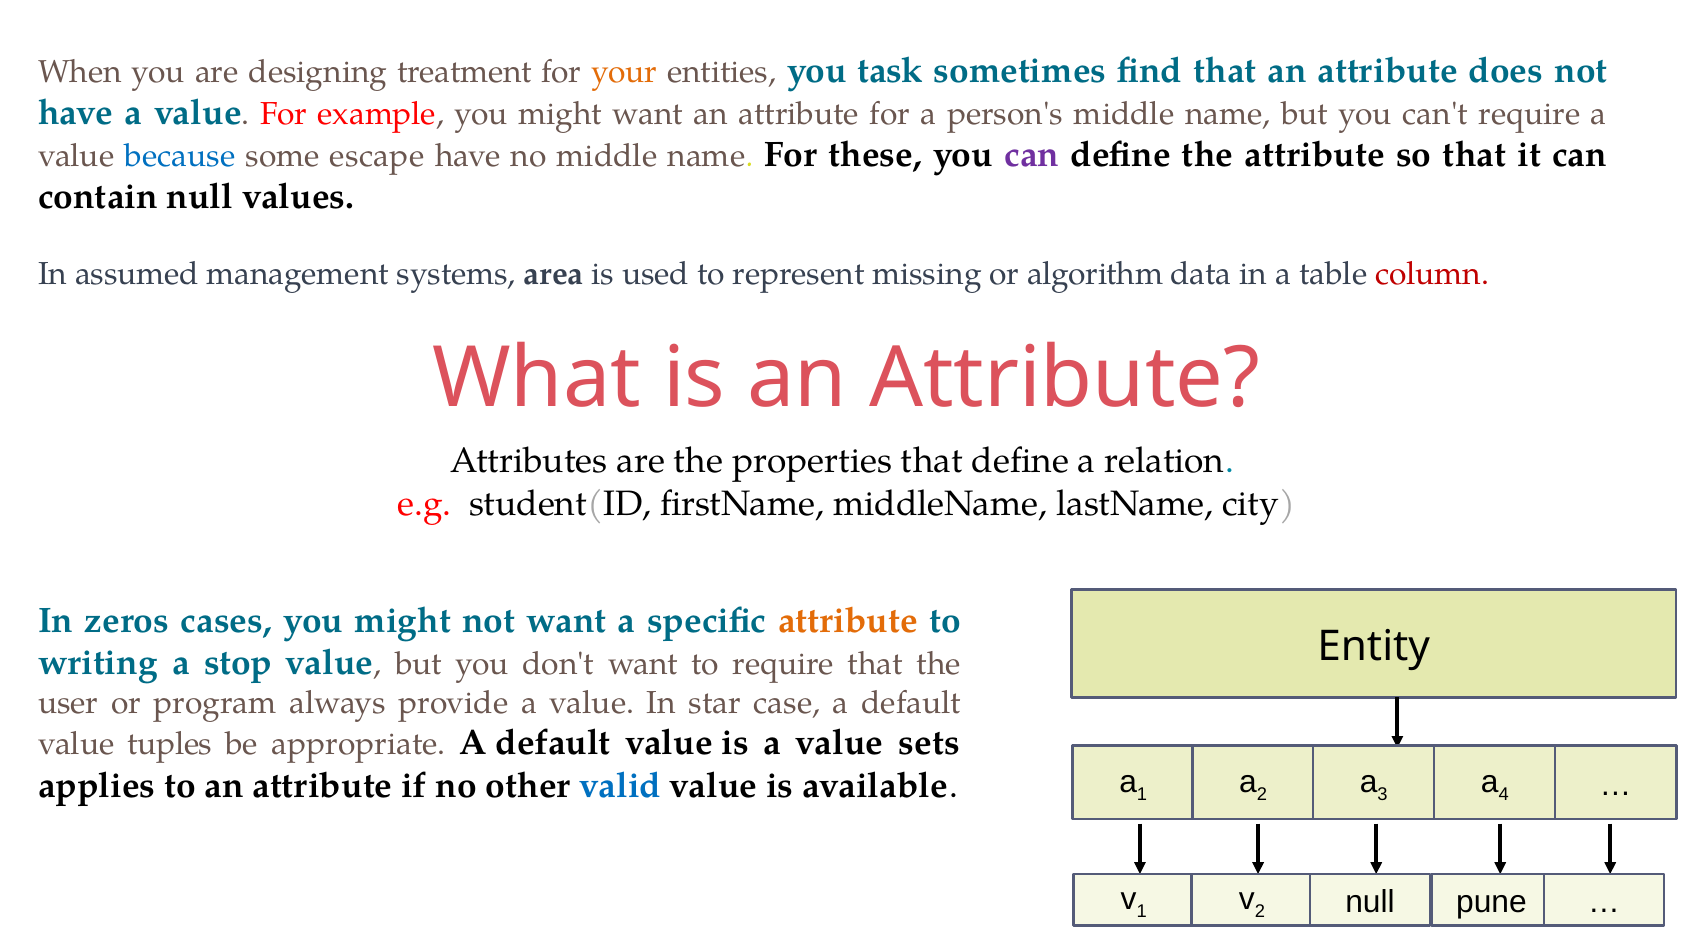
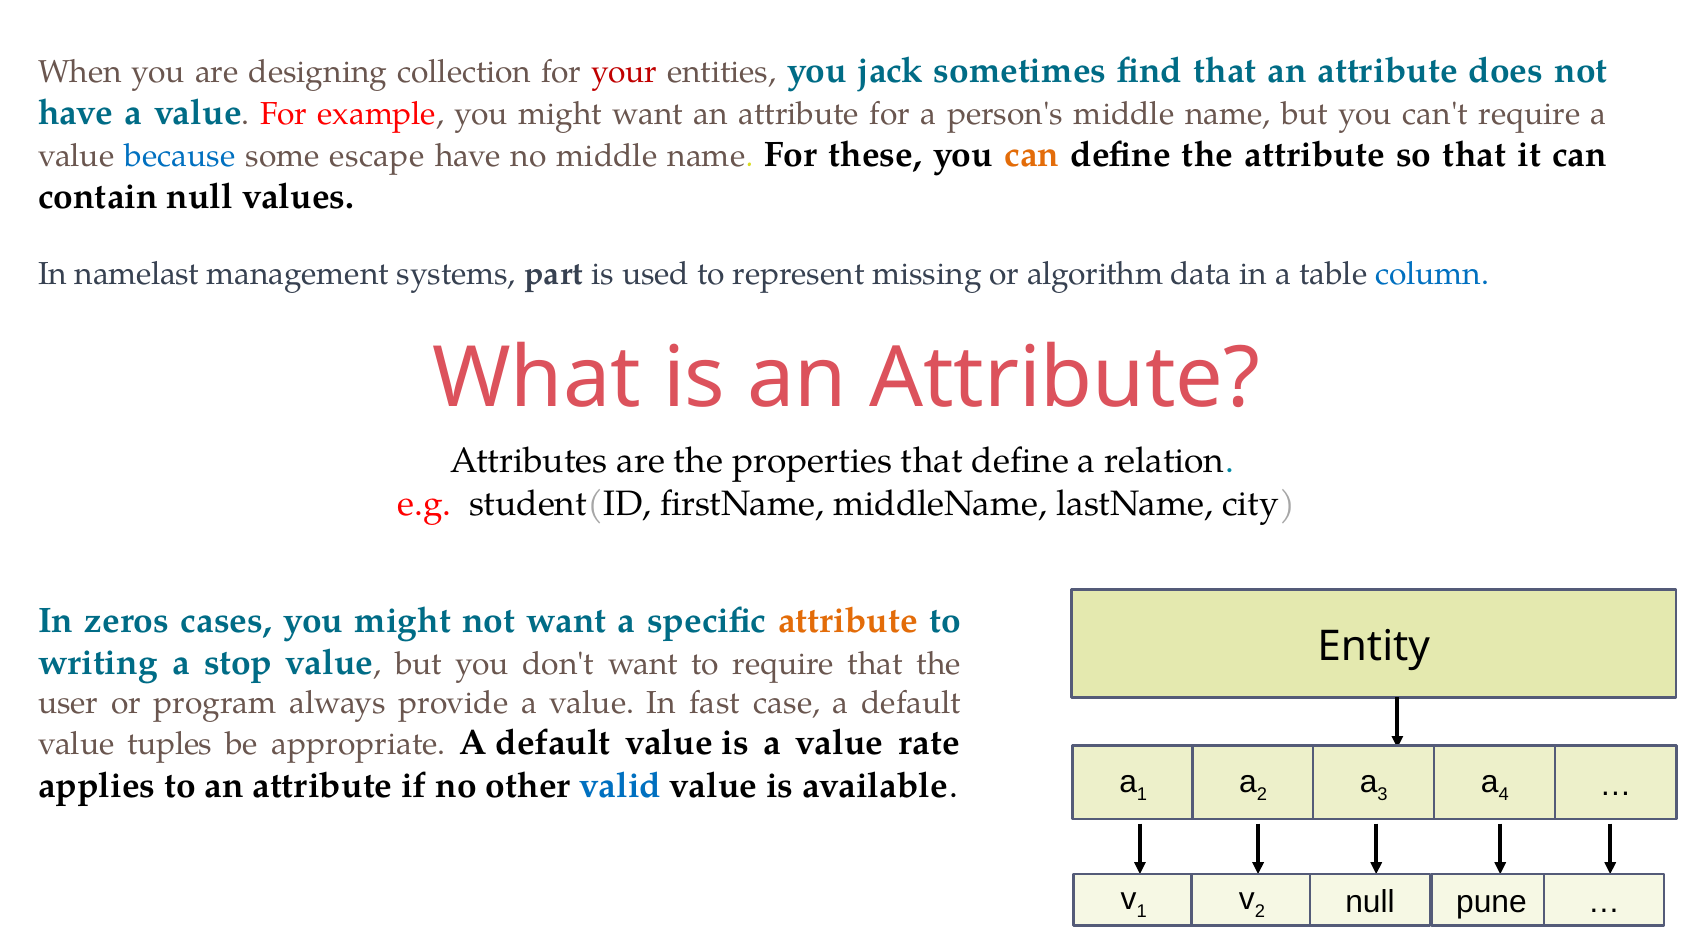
treatment: treatment -> collection (464, 72)
your colour: orange -> red (624, 72)
task: task -> jack (890, 70)
can colour: purple -> orange (1032, 155)
assumed: assumed -> namelast (137, 274)
area: area -> part (554, 274)
column colour: red -> blue (1432, 274)
star: star -> fast (715, 703)
sets: sets -> rate (929, 743)
